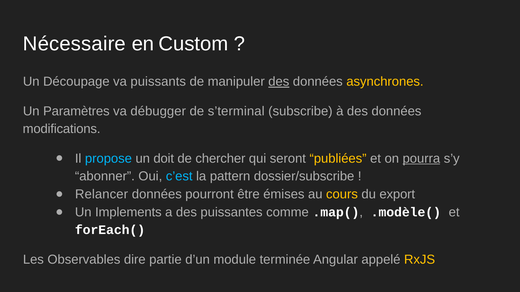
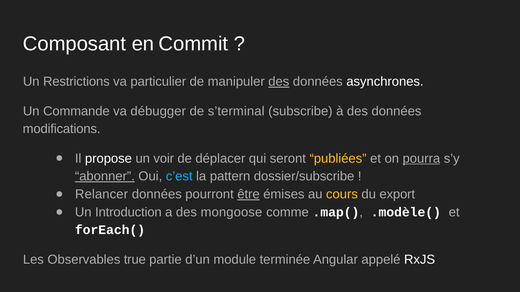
Nécessaire: Nécessaire -> Composant (75, 44)
Custom: Custom -> Commit (193, 44)
Découpage: Découpage -> Restrictions (76, 82)
puissants: puissants -> particulier (158, 82)
asynchrones colour: yellow -> white (385, 82)
Paramètres: Paramètres -> Commande (76, 111)
propose colour: light blue -> white (108, 159)
doit: doit -> voir (164, 159)
chercher: chercher -> déplacer (220, 159)
abonner underline: none -> present (105, 177)
être underline: none -> present (249, 195)
Implements: Implements -> Introduction (128, 212)
puissantes: puissantes -> mongoose (231, 212)
dire: dire -> true (135, 260)
RxJS colour: yellow -> white (420, 260)
